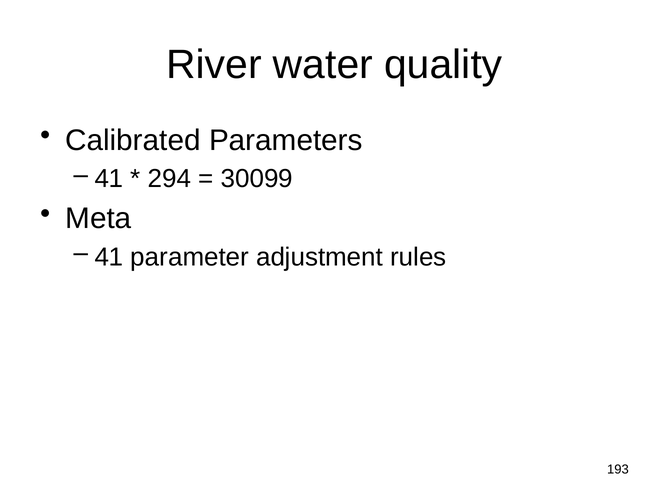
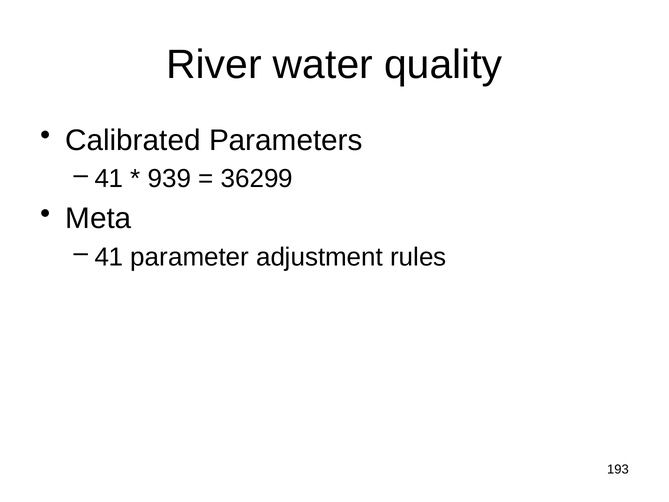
294: 294 -> 939 (170, 179)
30099: 30099 -> 36299 (257, 179)
